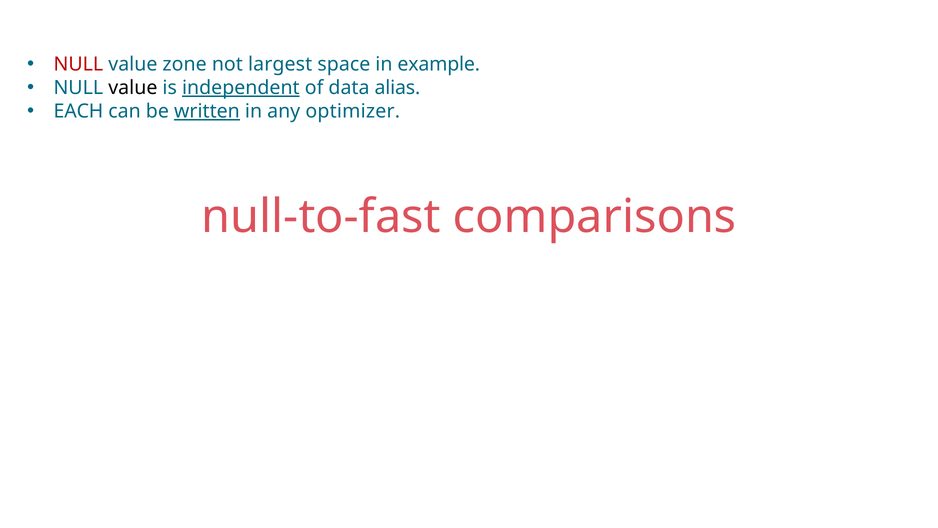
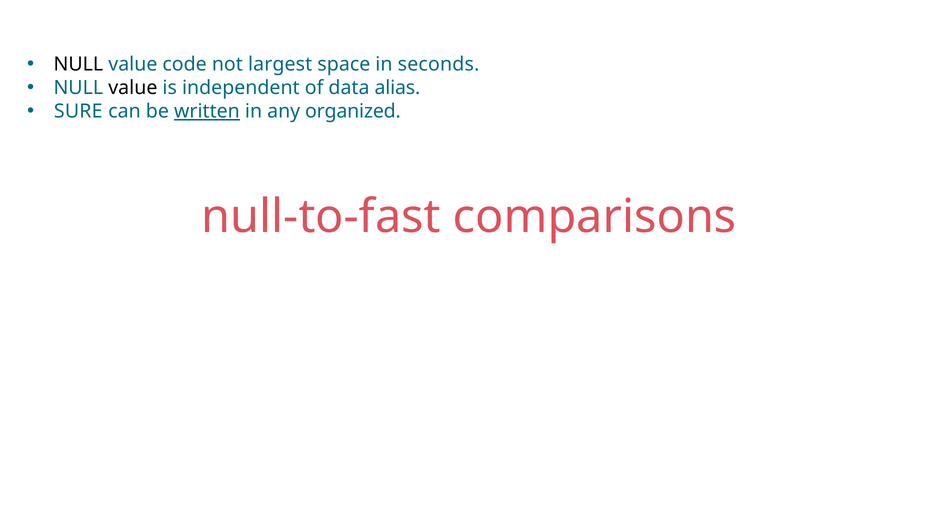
NULL colour: red -> black (78, 64)
zone: zone -> code (185, 64)
example: example -> seconds (439, 64)
independent underline: present -> none (241, 88)
EACH: EACH -> SURE (78, 111)
optimizer: optimizer -> organized (353, 111)
